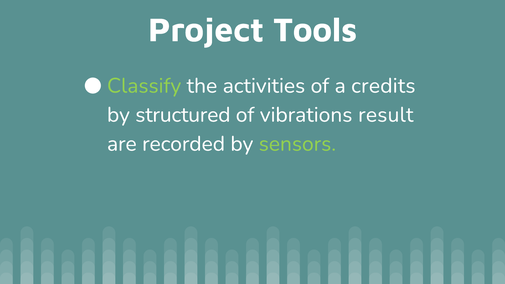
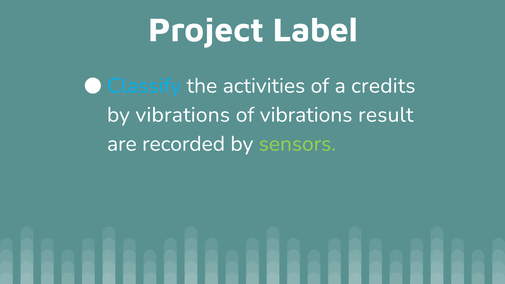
Tools: Tools -> Label (315, 30)
Classify colour: light green -> light blue (144, 86)
by structured: structured -> vibrations (183, 115)
